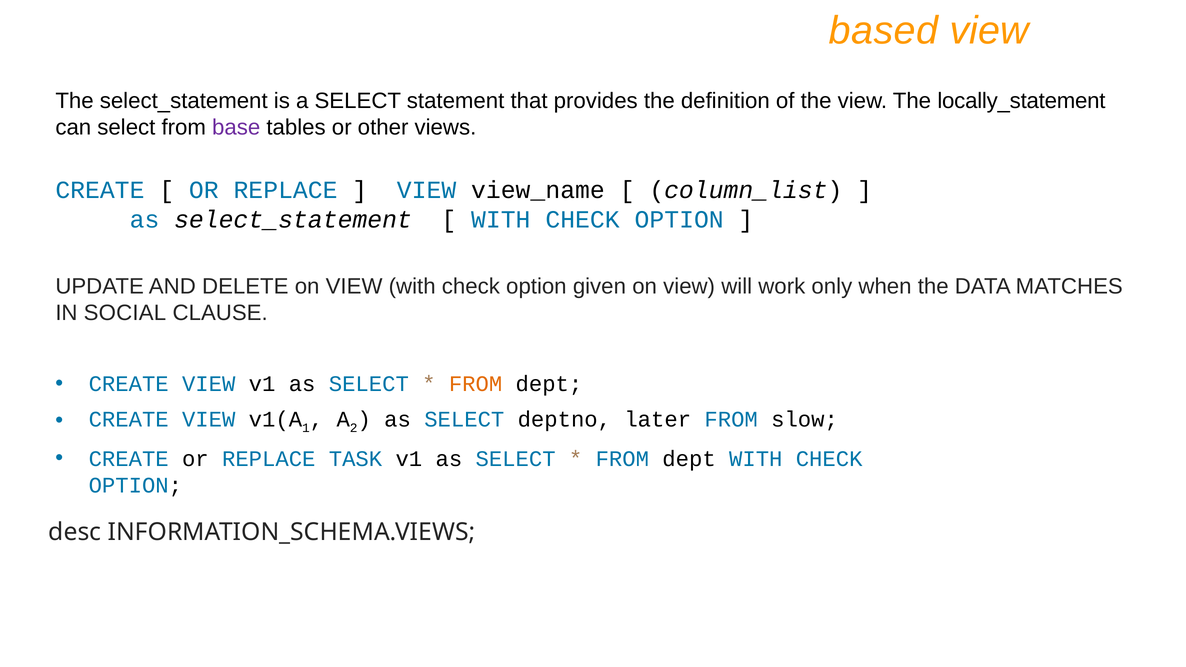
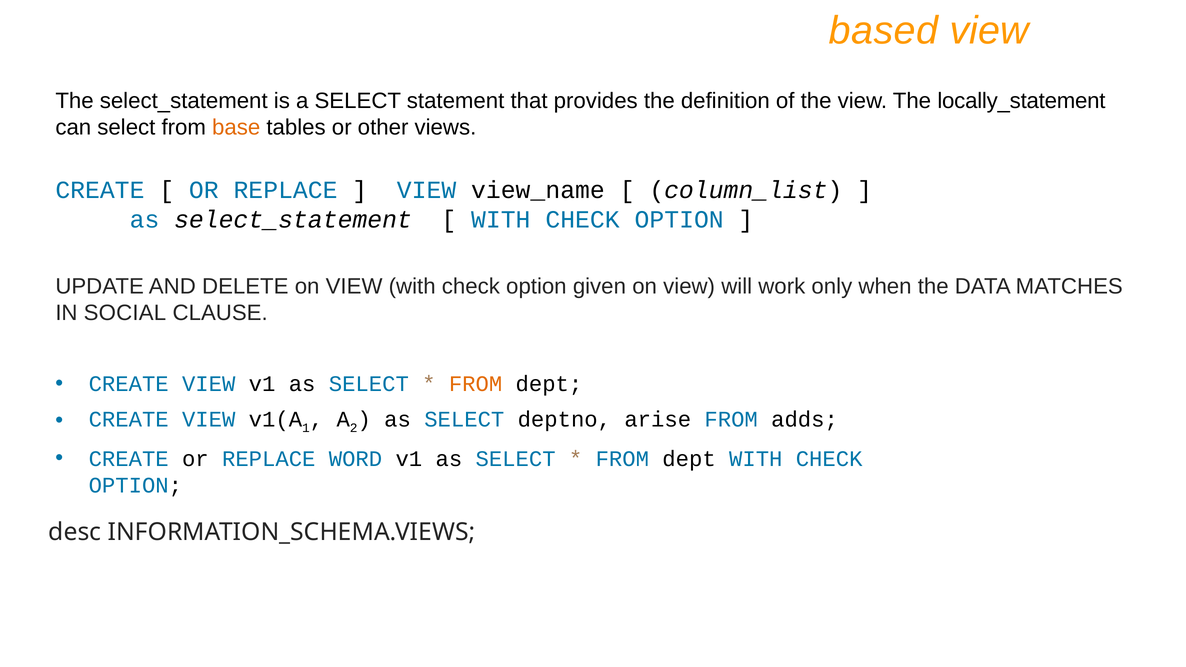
base colour: purple -> orange (236, 127)
later: later -> arise (658, 420)
slow: slow -> adds (805, 420)
TASK: TASK -> WORD (355, 459)
